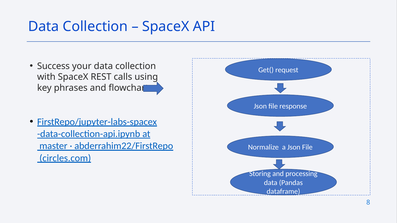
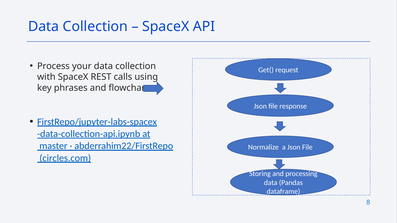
Success: Success -> Process (53, 66)
